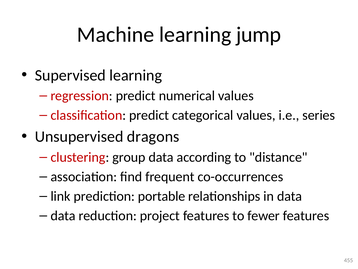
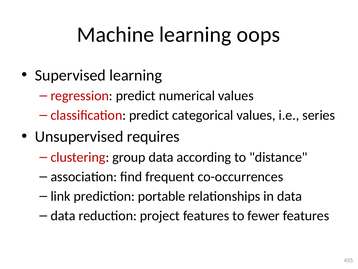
jump: jump -> oops (258, 35)
dragons: dragons -> requires (153, 136)
